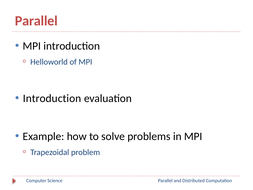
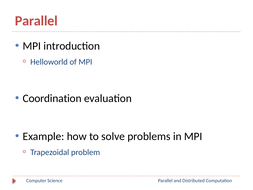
Introduction: Introduction -> Coordination (52, 98)
